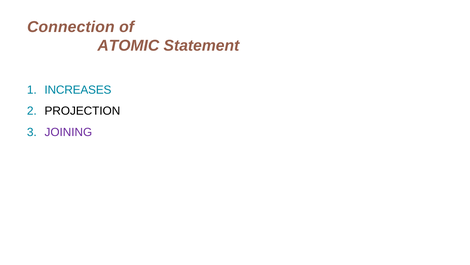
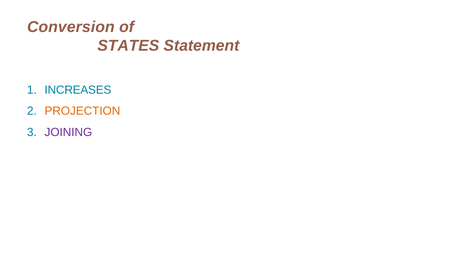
Connection: Connection -> Conversion (71, 27)
ATOMIC: ATOMIC -> STATES (128, 46)
PROJECTION colour: black -> orange (82, 111)
